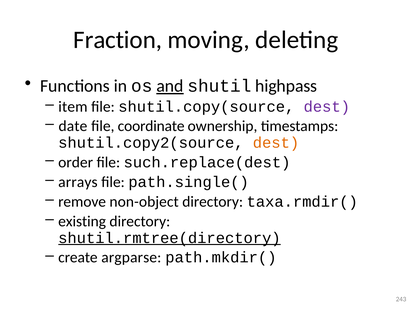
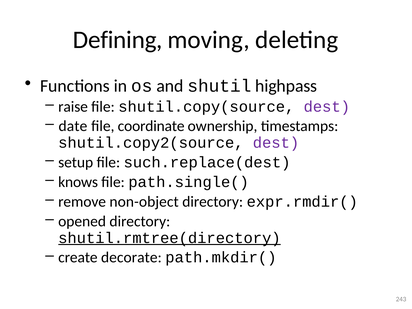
Fraction: Fraction -> Defining (118, 40)
and underline: present -> none (170, 86)
item: item -> raise (73, 107)
dest colour: orange -> purple (276, 143)
order: order -> setup (76, 162)
arrays: arrays -> knows (78, 182)
taxa.rmdir(: taxa.rmdir( -> expr.rmdir( (302, 202)
existing: existing -> opened (82, 221)
argparse: argparse -> decorate (131, 258)
